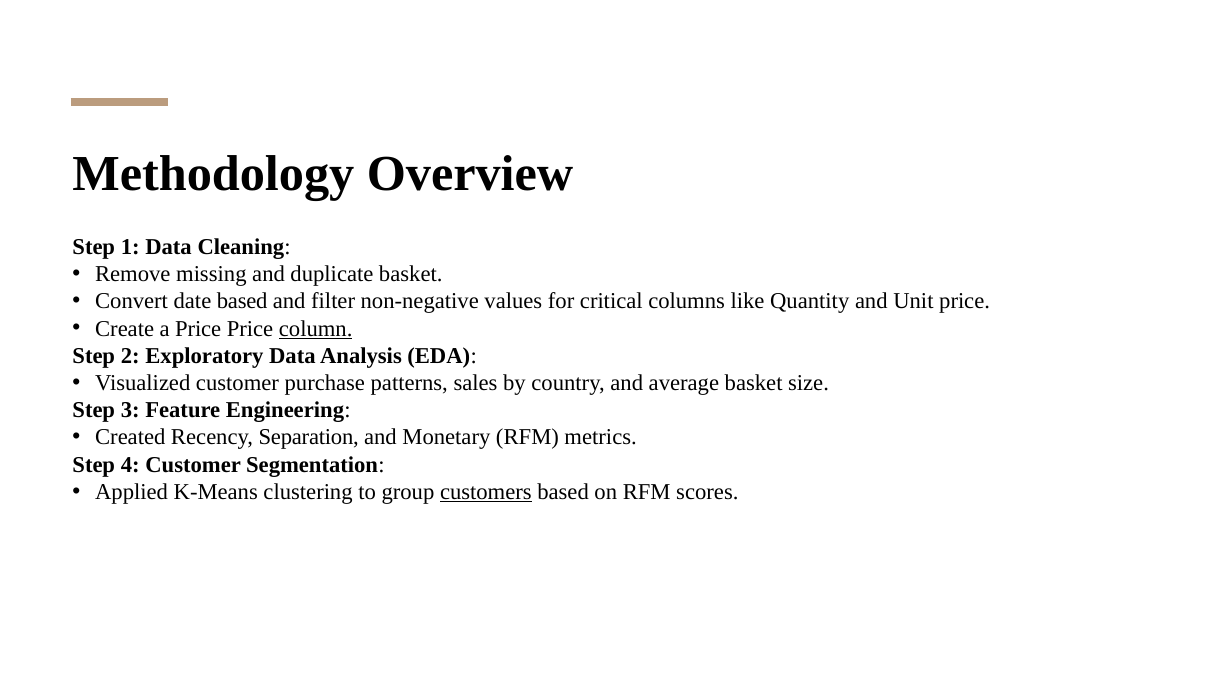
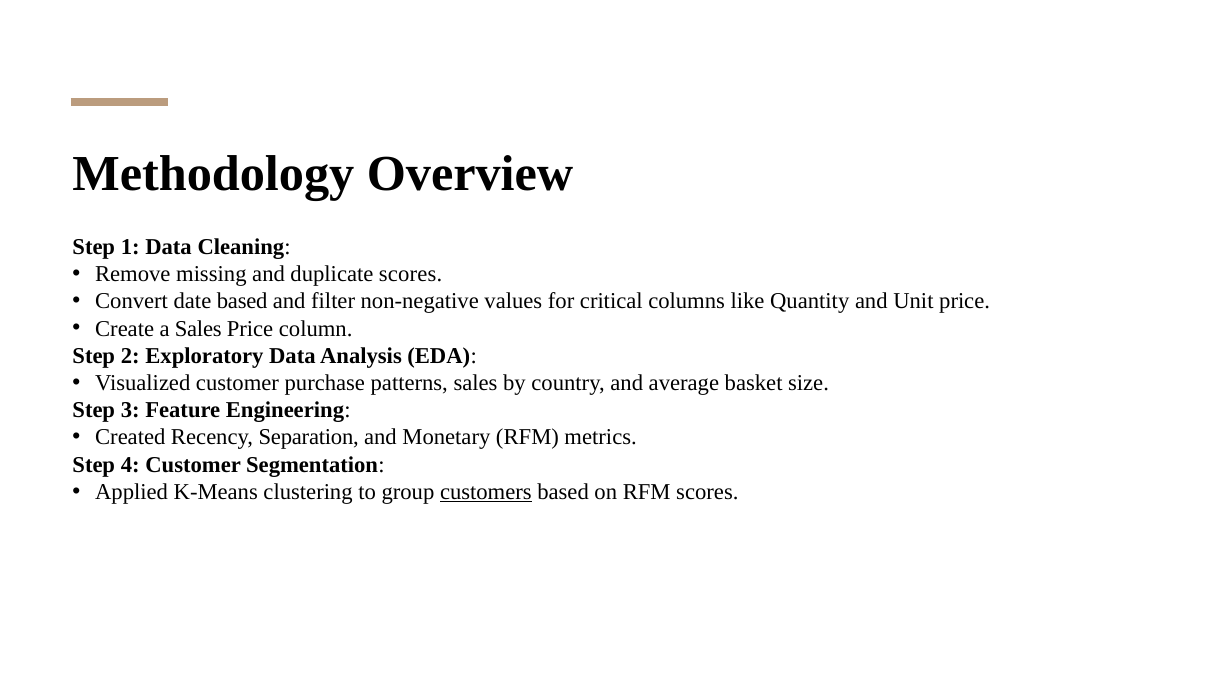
duplicate basket: basket -> scores (411, 274)
a Price: Price -> Sales (198, 328)
column underline: present -> none (316, 328)
